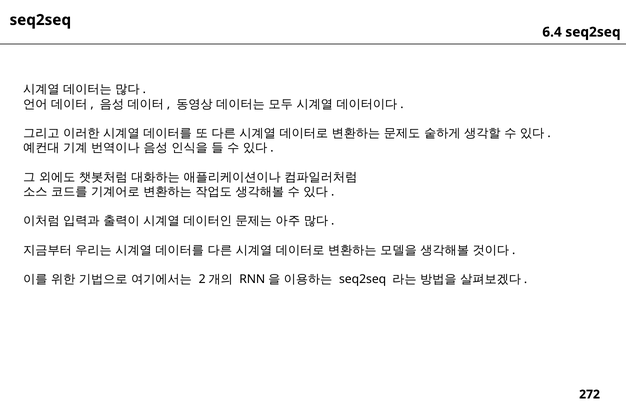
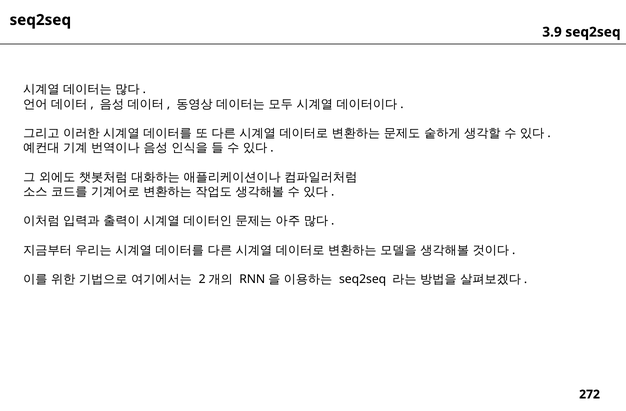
6.4: 6.4 -> 3.9 (552, 32)
